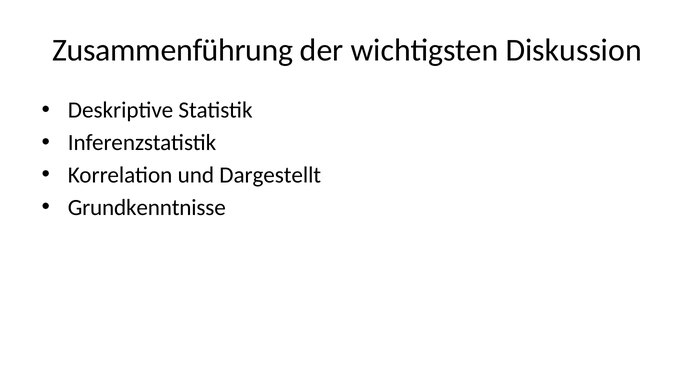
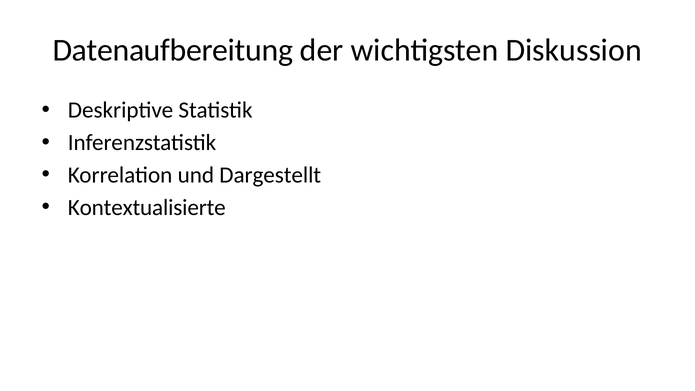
Zusammenführung: Zusammenführung -> Datenaufbereitung (173, 50)
Grundkenntnisse: Grundkenntnisse -> Kontextualisierte (147, 208)
